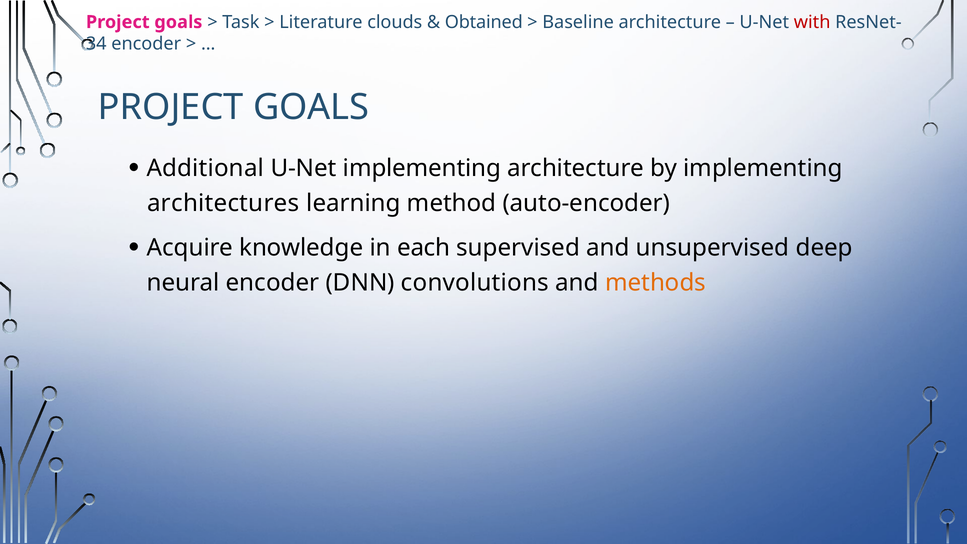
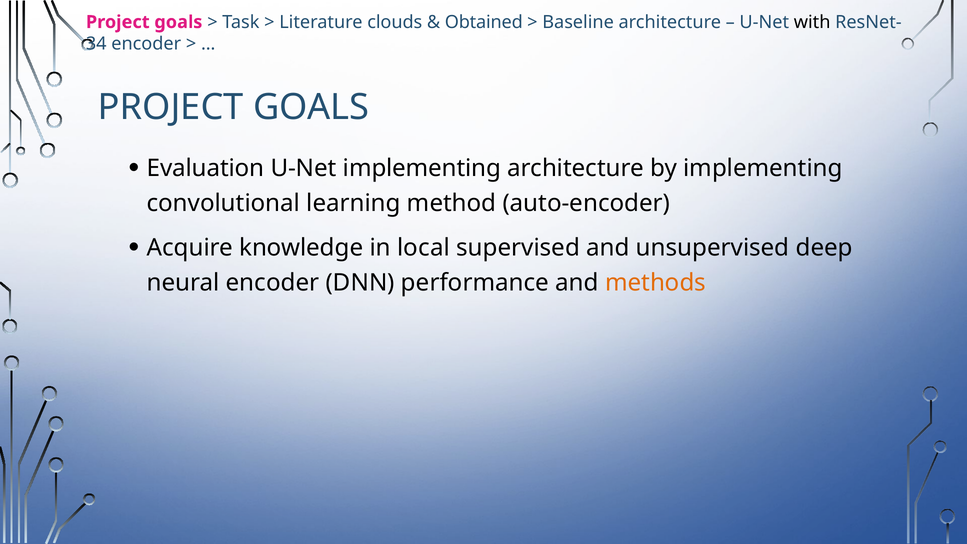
with colour: red -> black (812, 22)
Additional: Additional -> Evaluation (206, 168)
architectures: architectures -> convolutional (223, 203)
each: each -> local (424, 248)
convolutions: convolutions -> performance (475, 283)
